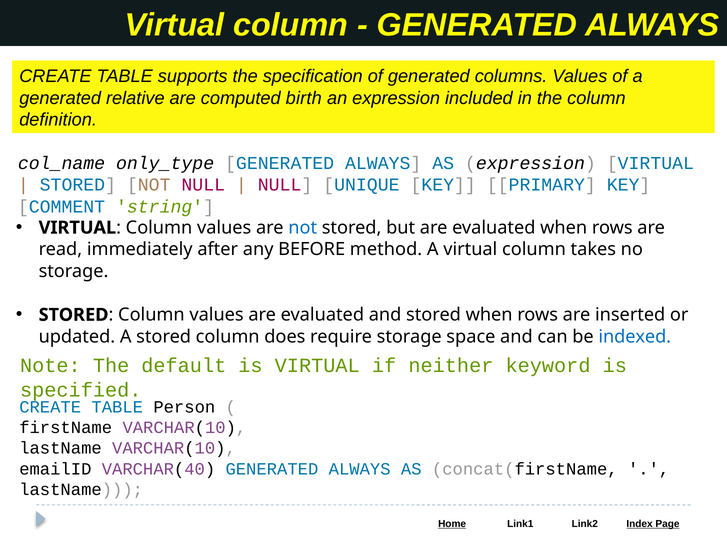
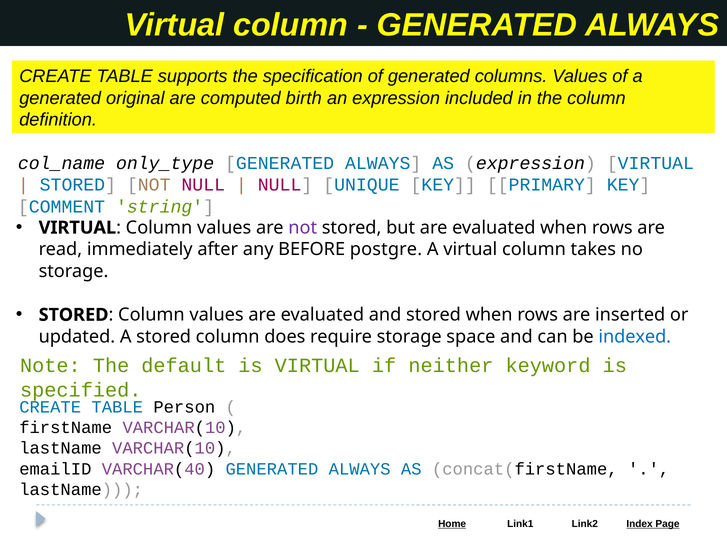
relative: relative -> original (135, 98)
not colour: blue -> purple (303, 228)
method: method -> postgre (386, 250)
